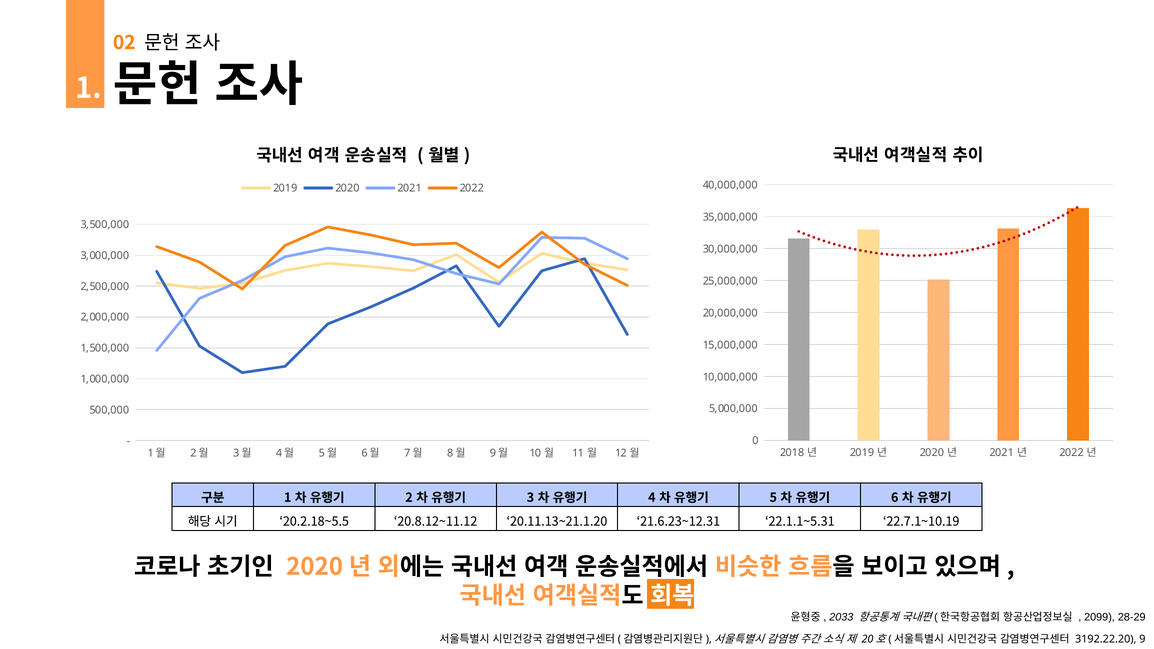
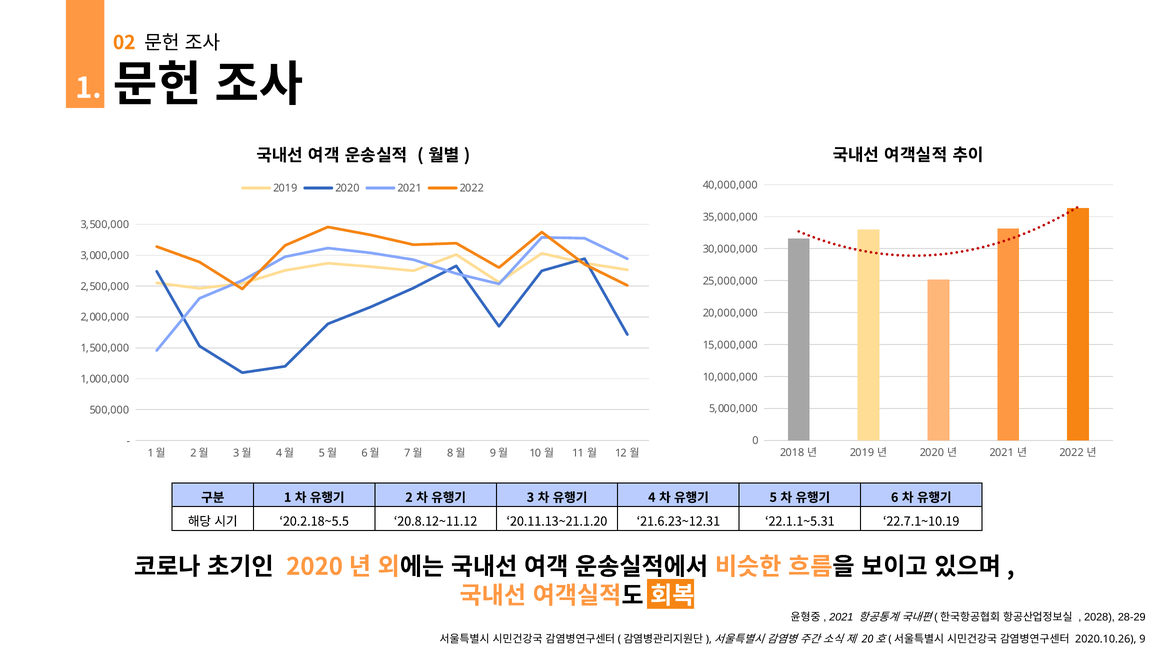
2033: 2033 -> 2021 (841, 617)
2099: 2099 -> 2028 (1100, 617)
3192.22.20: 3192.22.20 -> 2020.10.26 (1106, 639)
